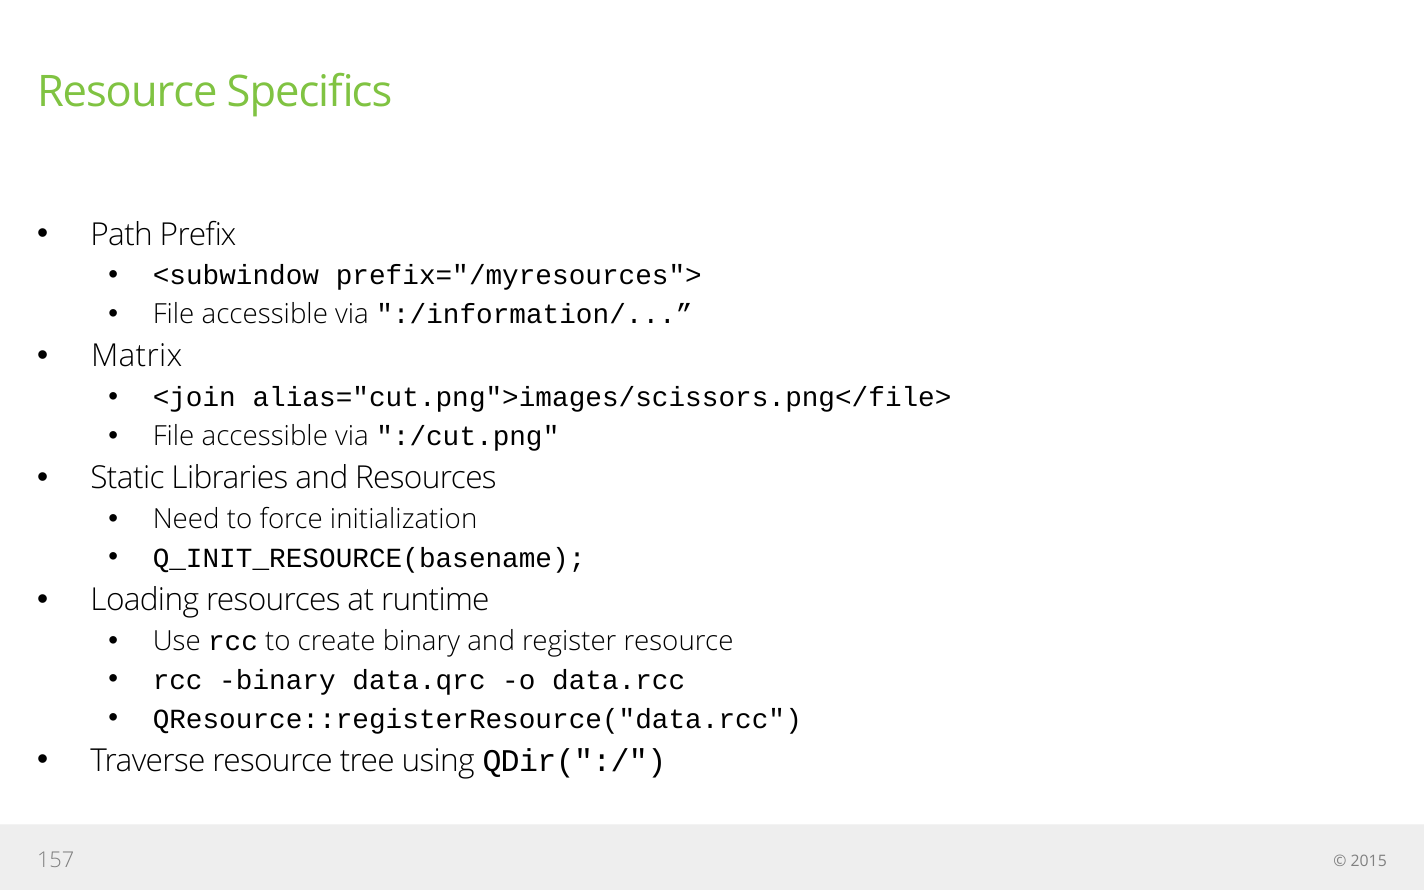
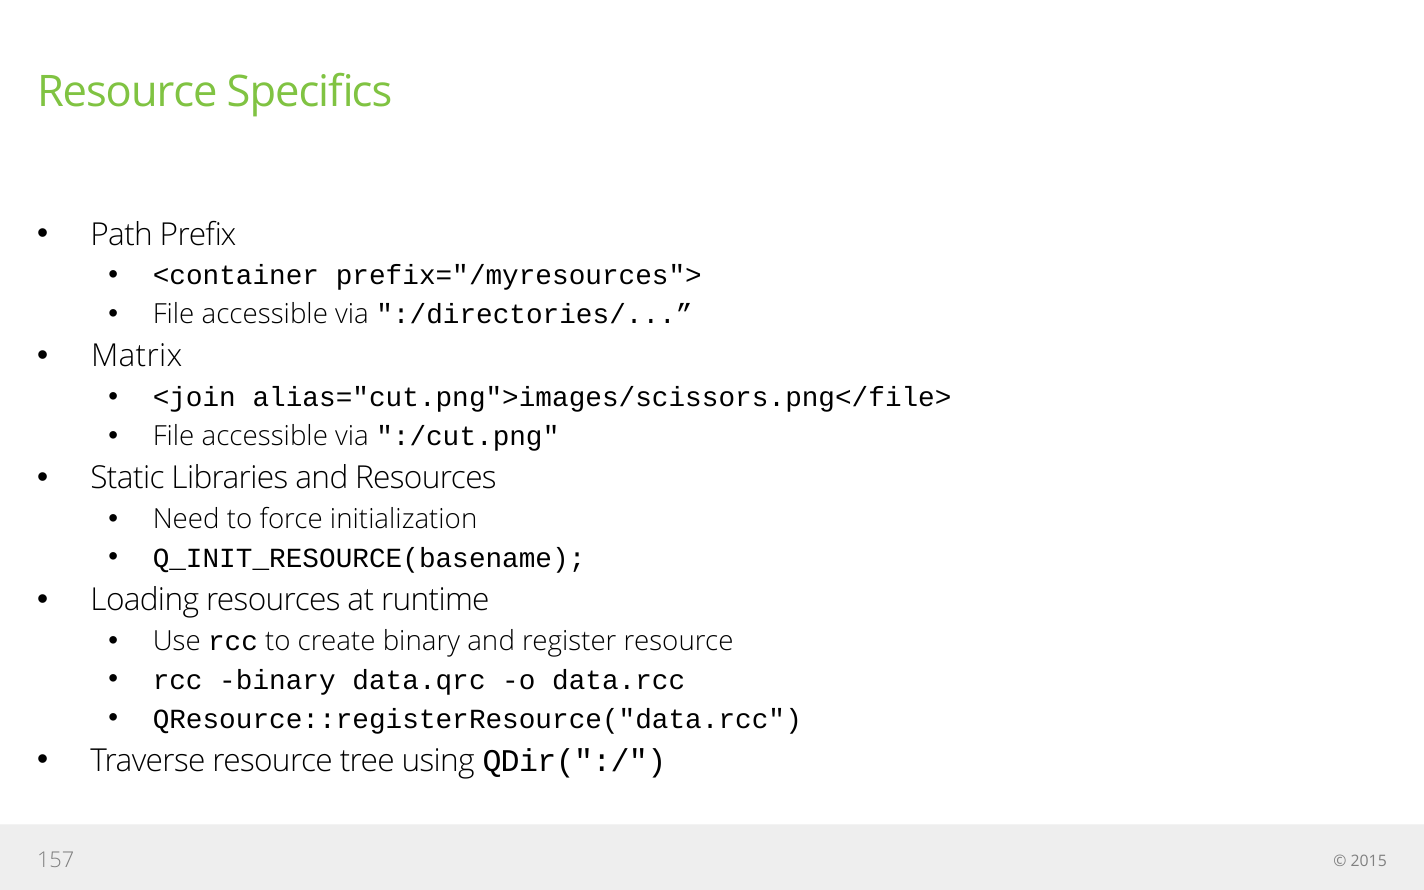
<subwindow: <subwindow -> <container (236, 276)
:/information/: :/information/ -> :/directories/ (534, 314)
